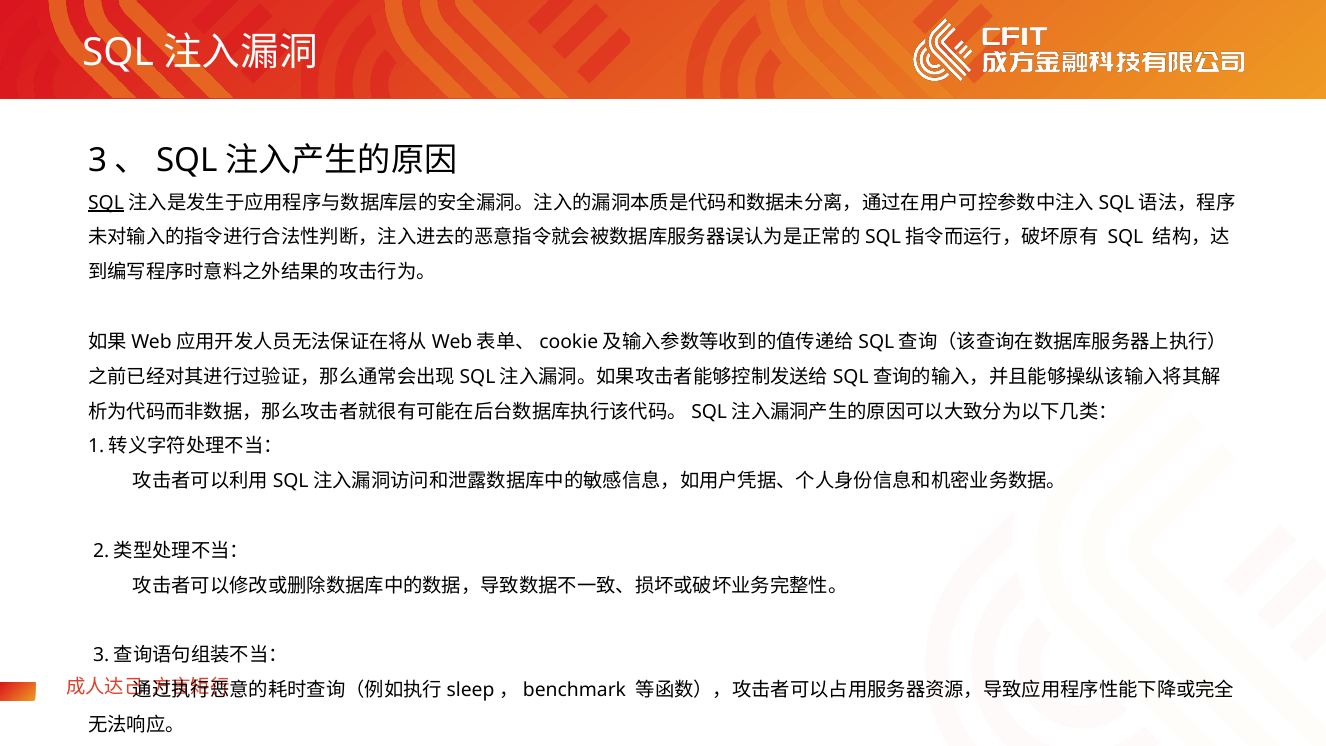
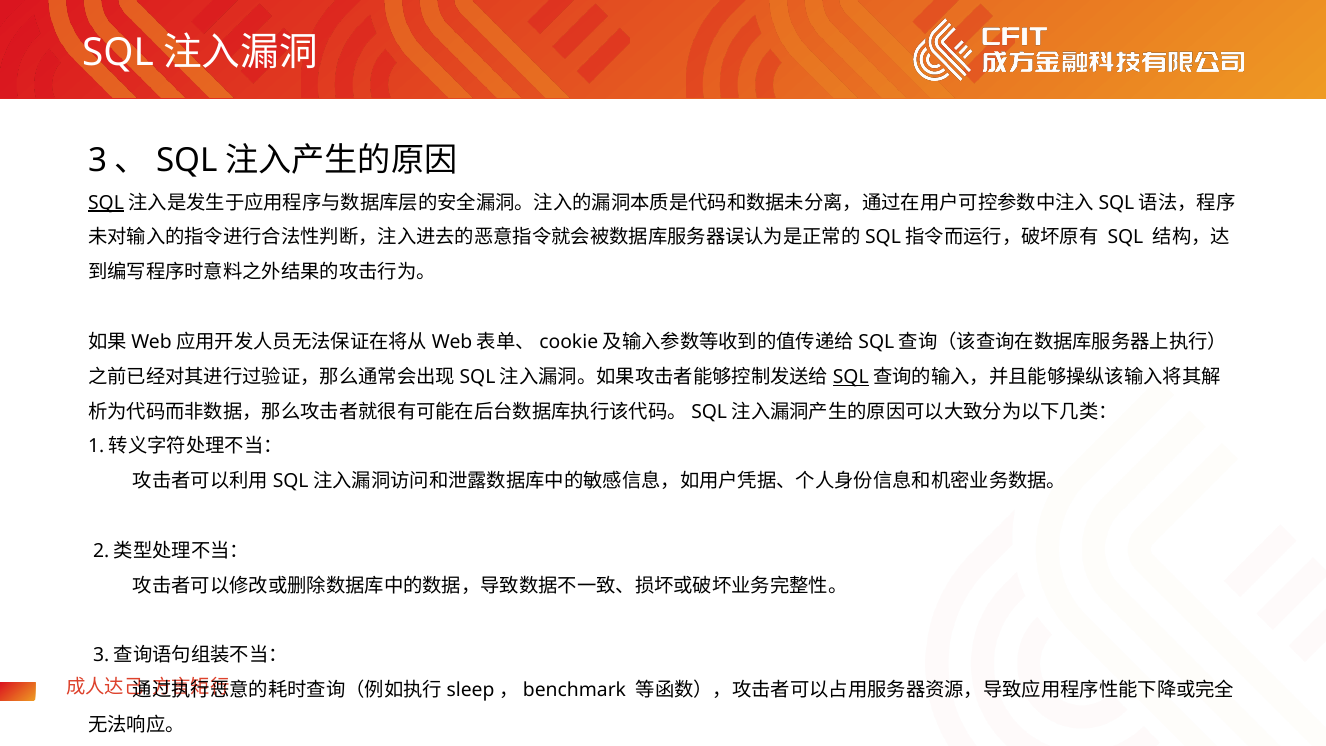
SQL underline: none -> present (851, 377)
